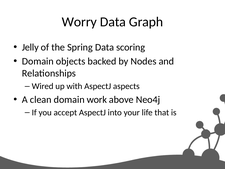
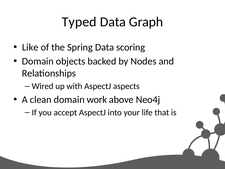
Worry: Worry -> Typed (79, 22)
Jelly: Jelly -> Like (30, 47)
